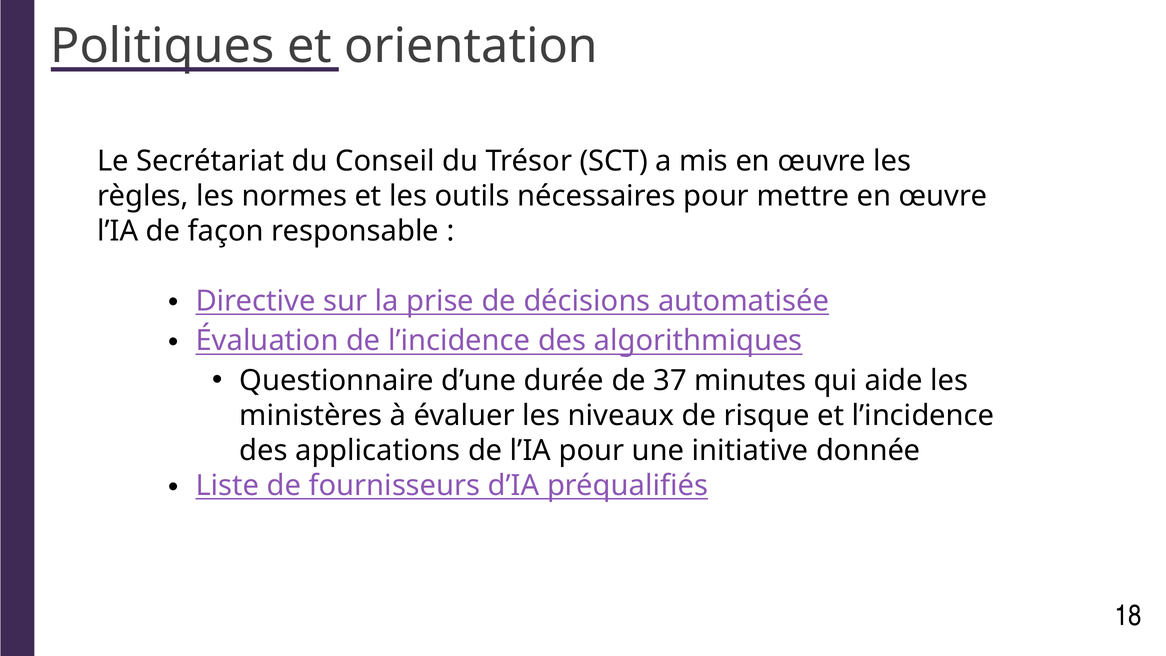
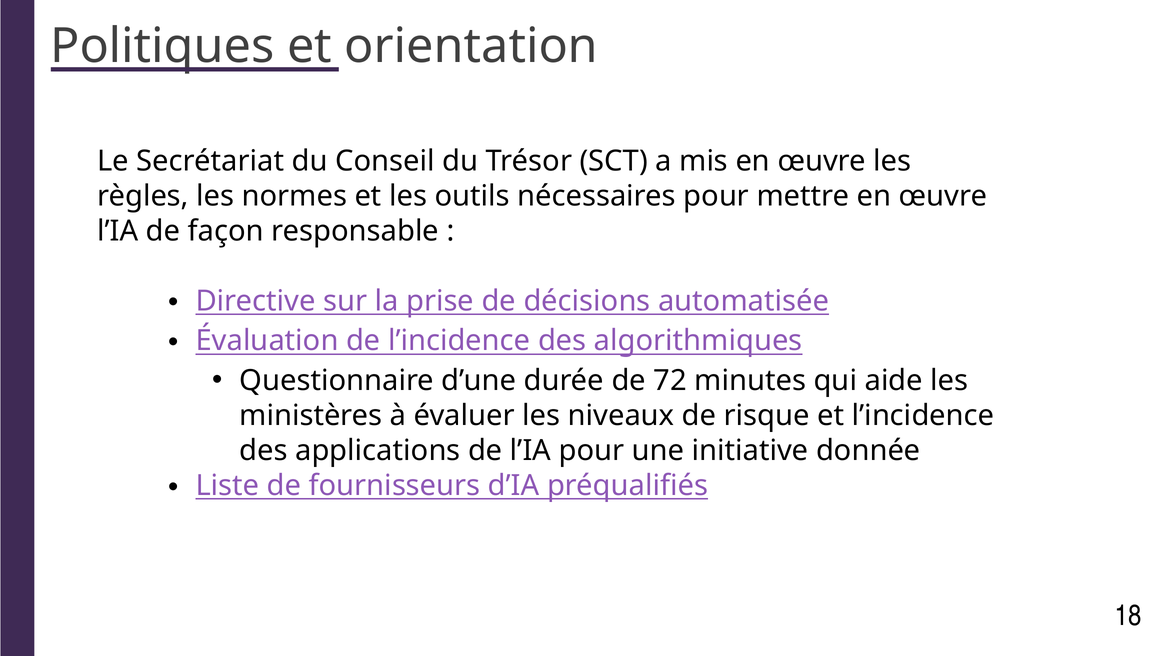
37: 37 -> 72 (670, 381)
